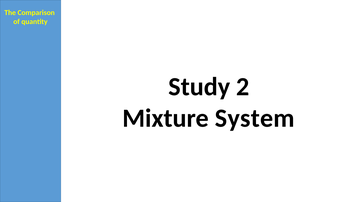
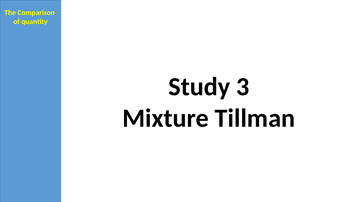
2: 2 -> 3 (243, 86)
System: System -> Tillman (255, 118)
